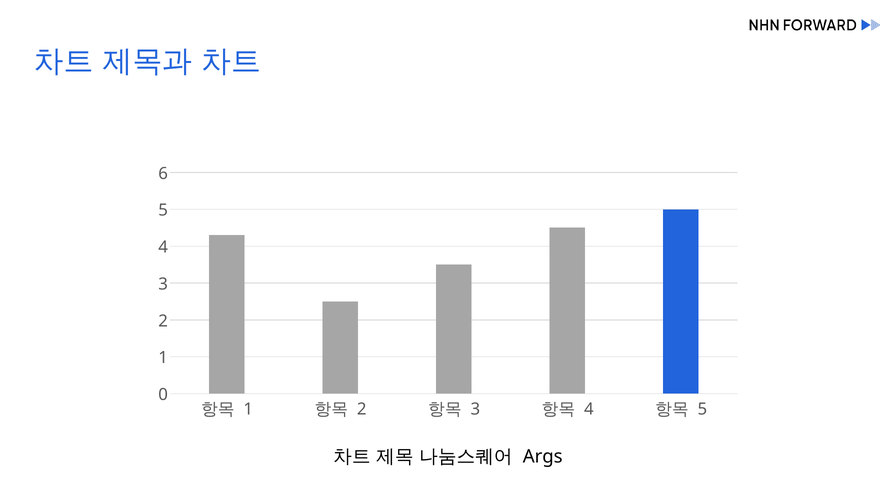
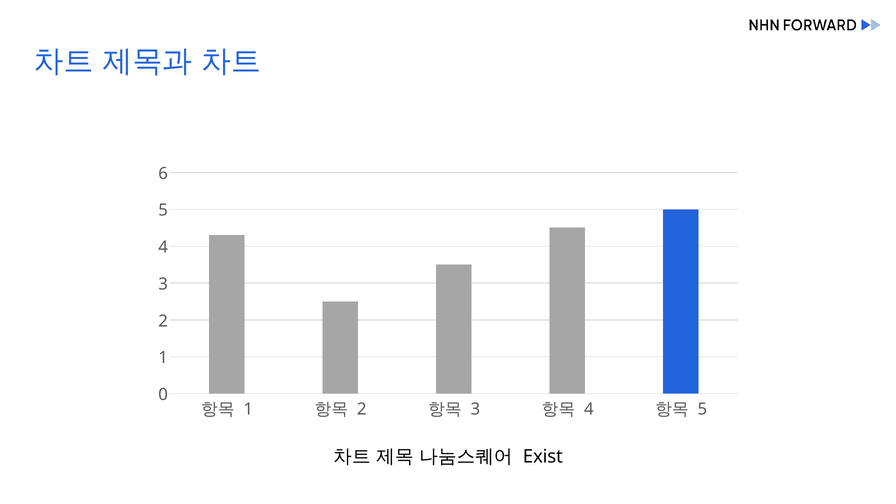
Args: Args -> Exist (543, 457)
